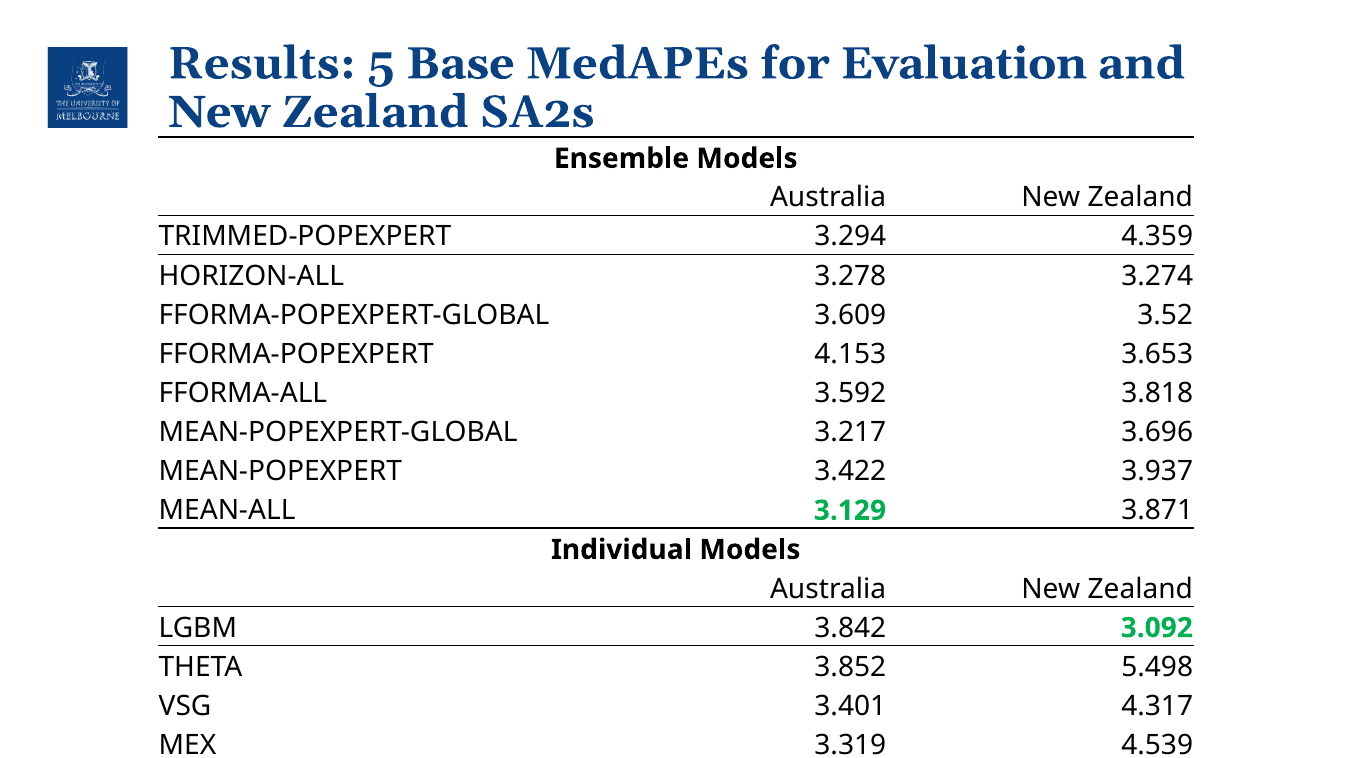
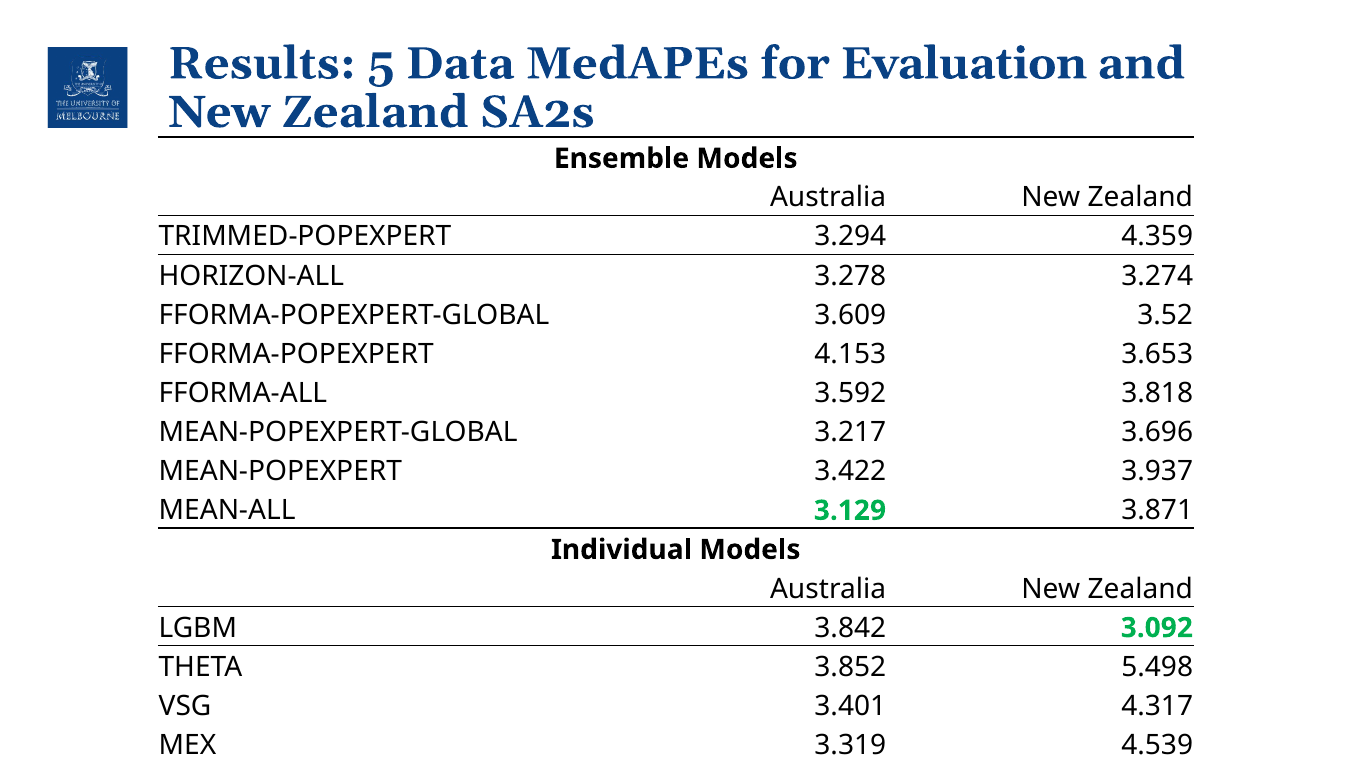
Base: Base -> Data (460, 64)
